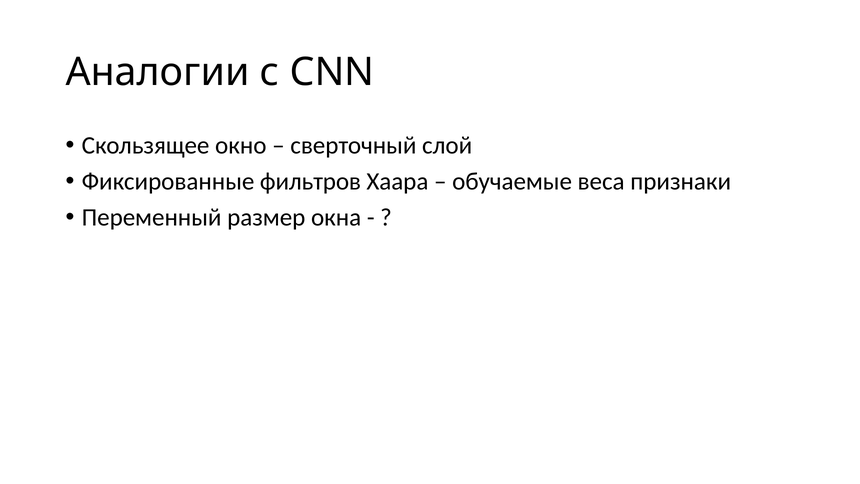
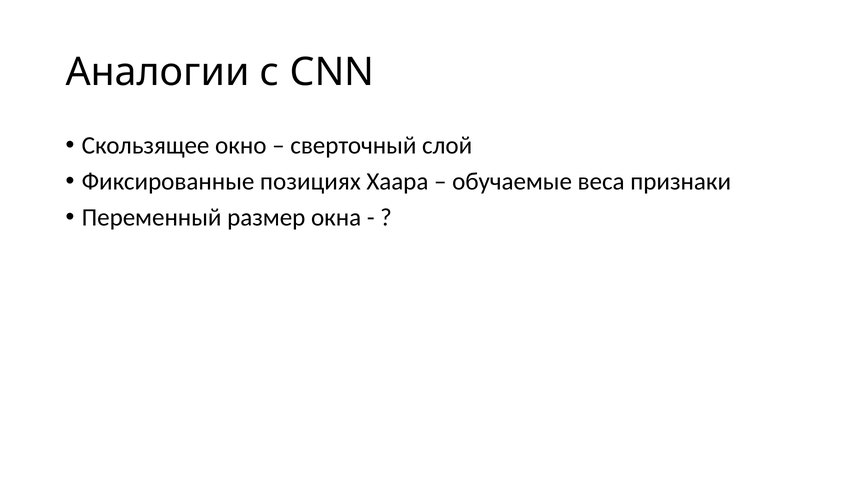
фильтров: фильтров -> позициях (310, 181)
